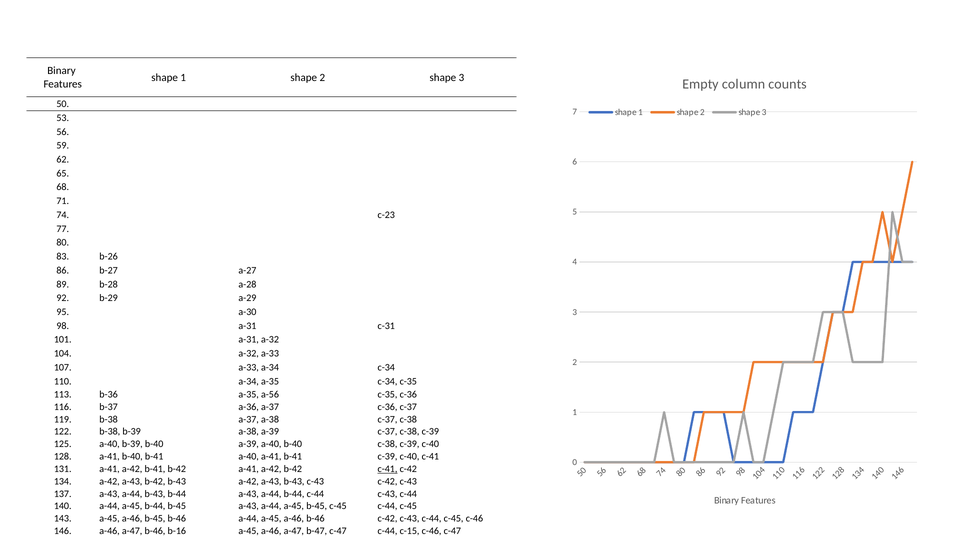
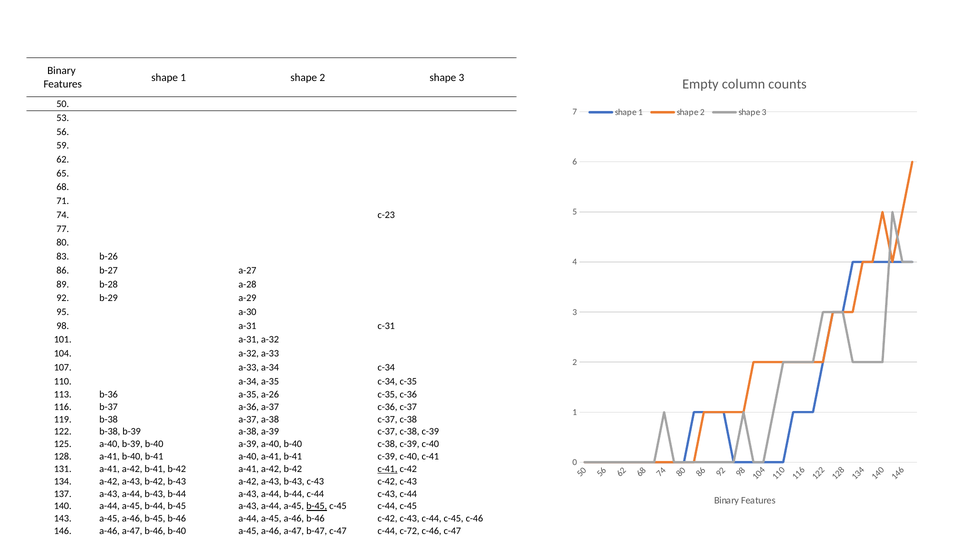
a-56: a-56 -> a-26 (270, 394)
b-45 underline: none -> present (317, 506)
b-46 b-16: b-16 -> b-40 (177, 531)
c-15: c-15 -> c-72 (410, 531)
